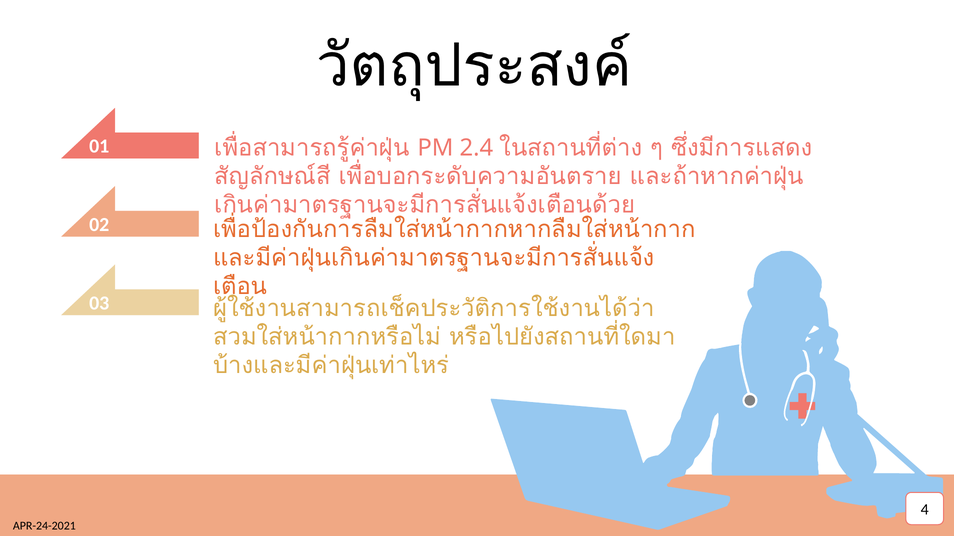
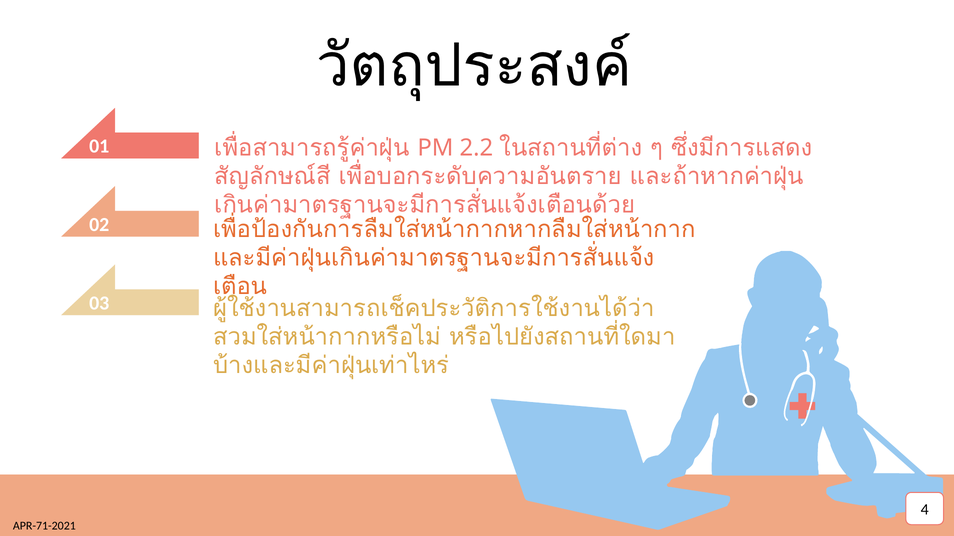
2.4: 2.4 -> 2.2 (476, 148)
APR-24-2021: APR-24-2021 -> APR-71-2021 (44, 526)
